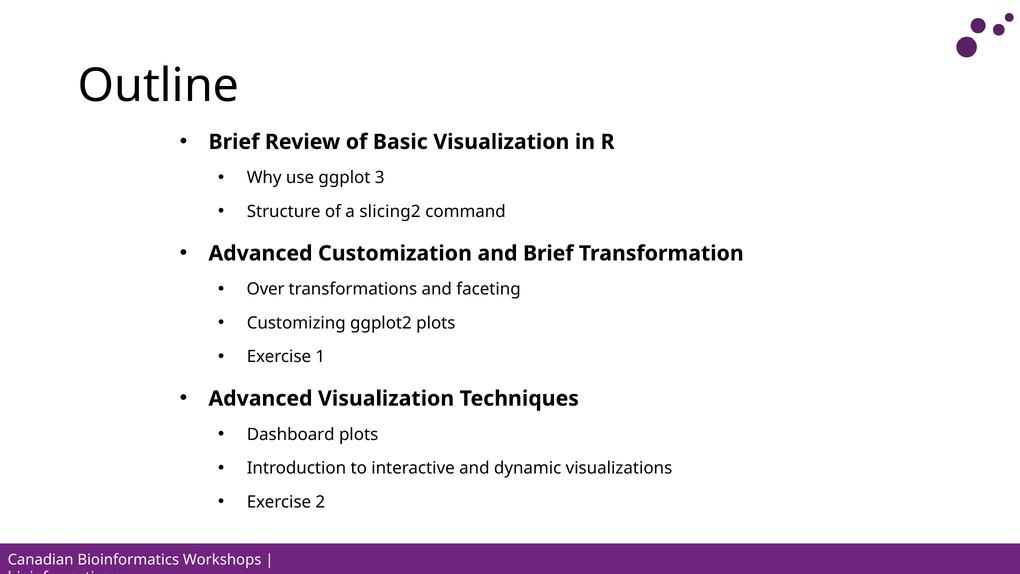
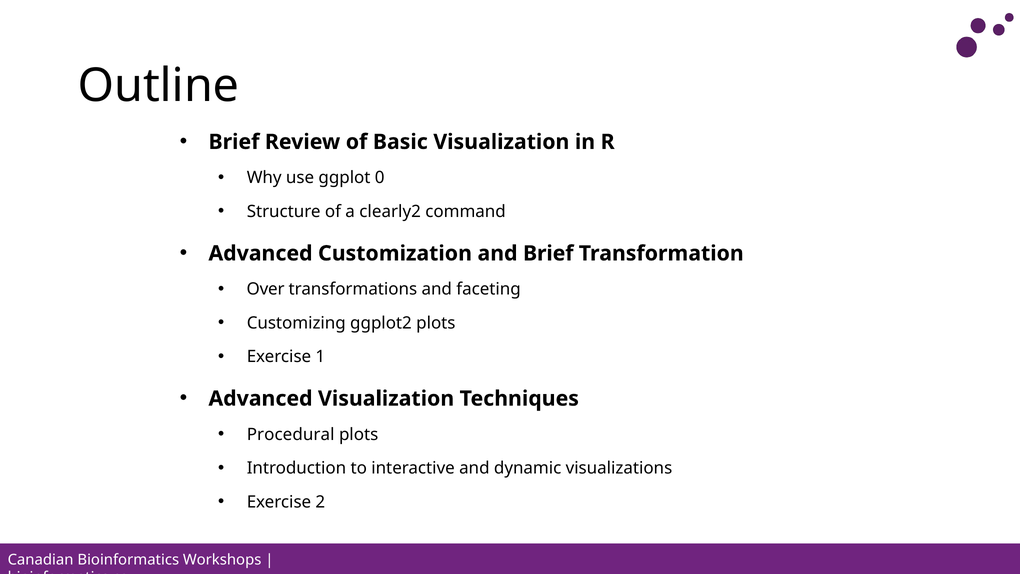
3: 3 -> 0 (380, 178)
slicing2: slicing2 -> clearly2 (390, 211)
Dashboard: Dashboard -> Procedural (291, 434)
